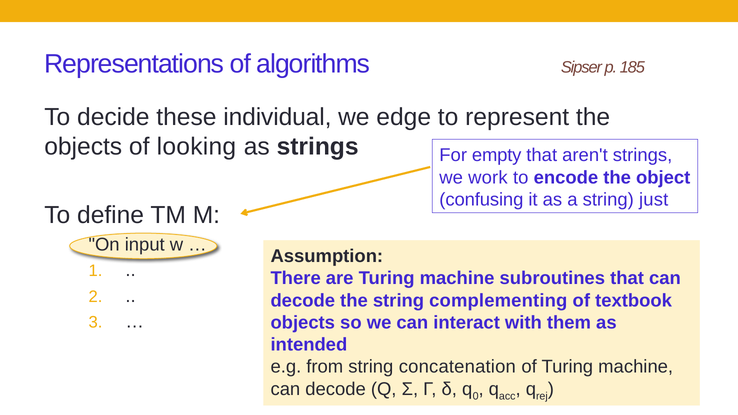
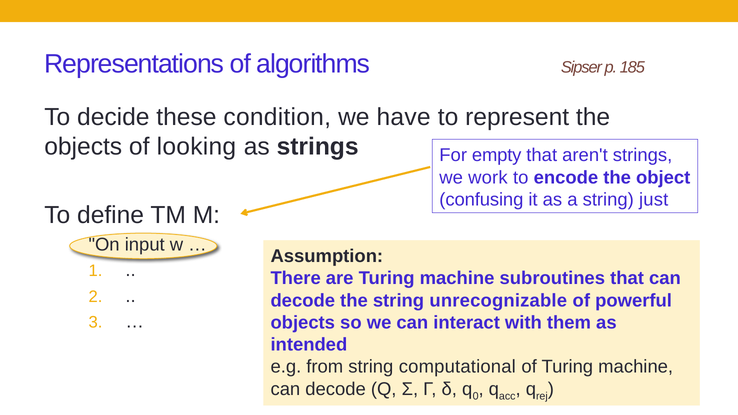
individual: individual -> condition (277, 117)
edge: edge -> have (404, 117)
complementing: complementing -> unrecognizable (498, 301)
textbook: textbook -> powerful (634, 301)
concatenation: concatenation -> computational (457, 367)
